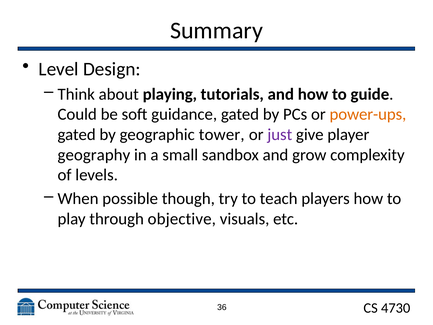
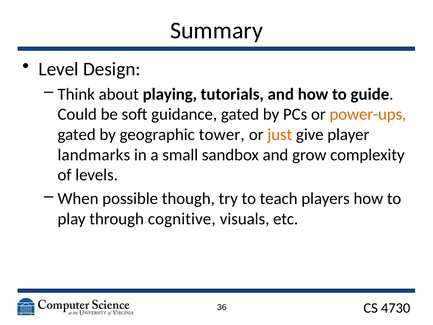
just colour: purple -> orange (280, 134)
geography: geography -> landmarks (94, 155)
objective: objective -> cognitive (182, 219)
